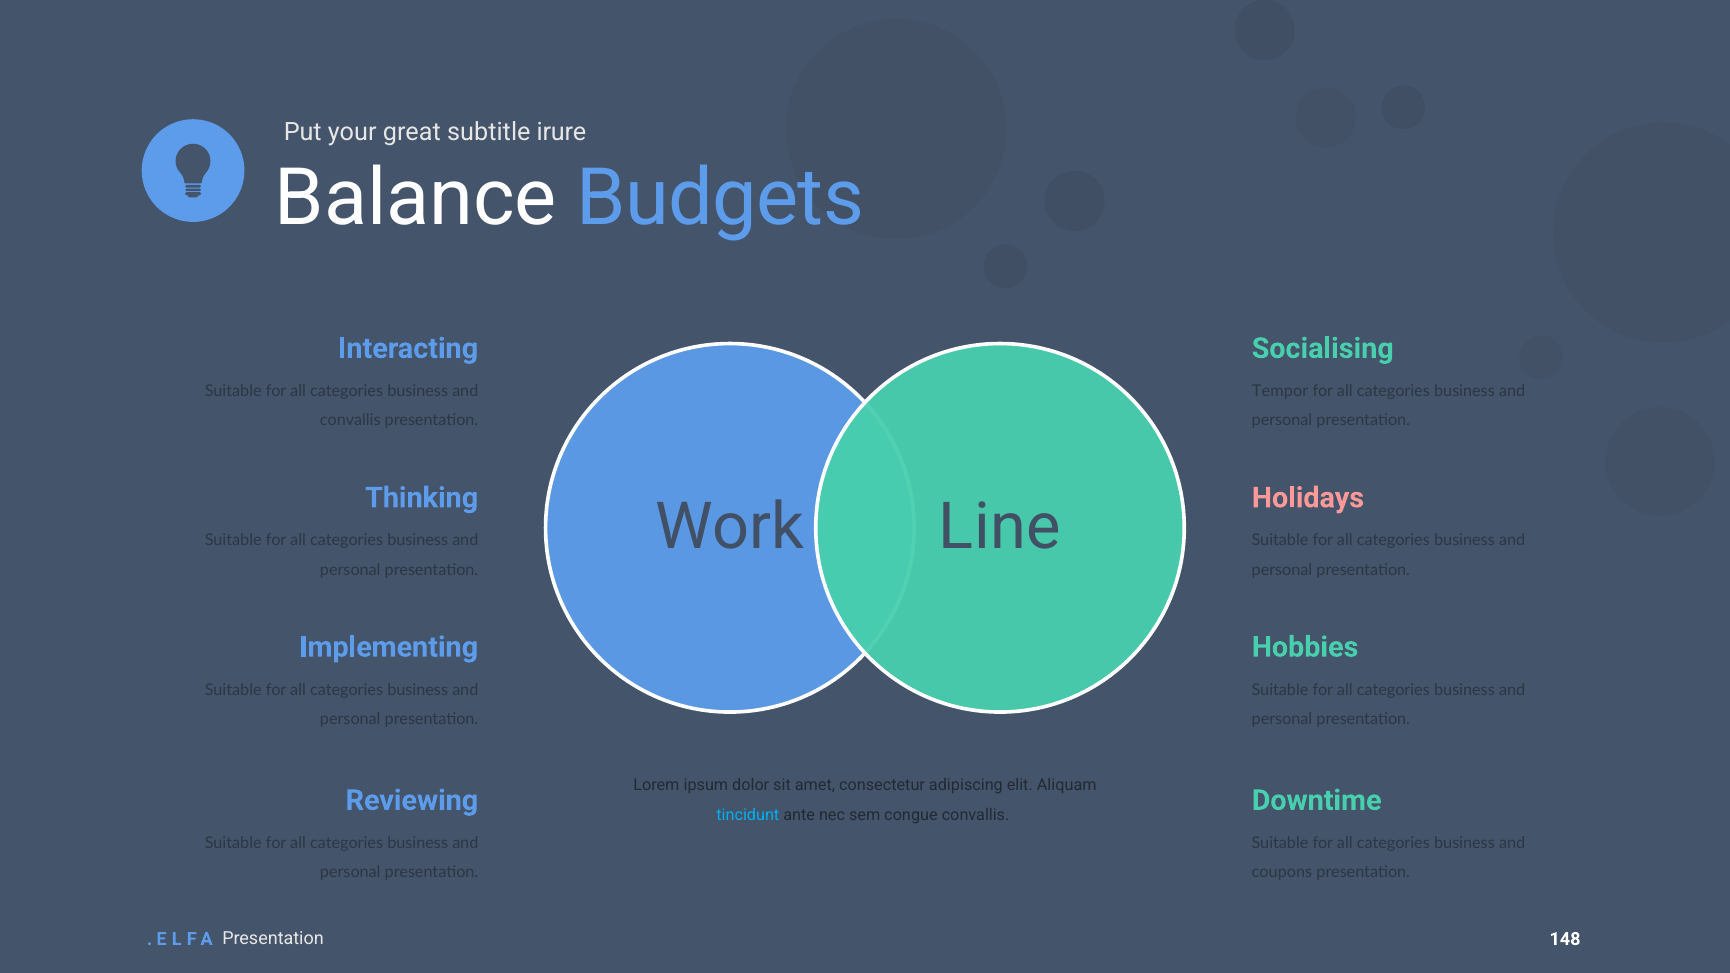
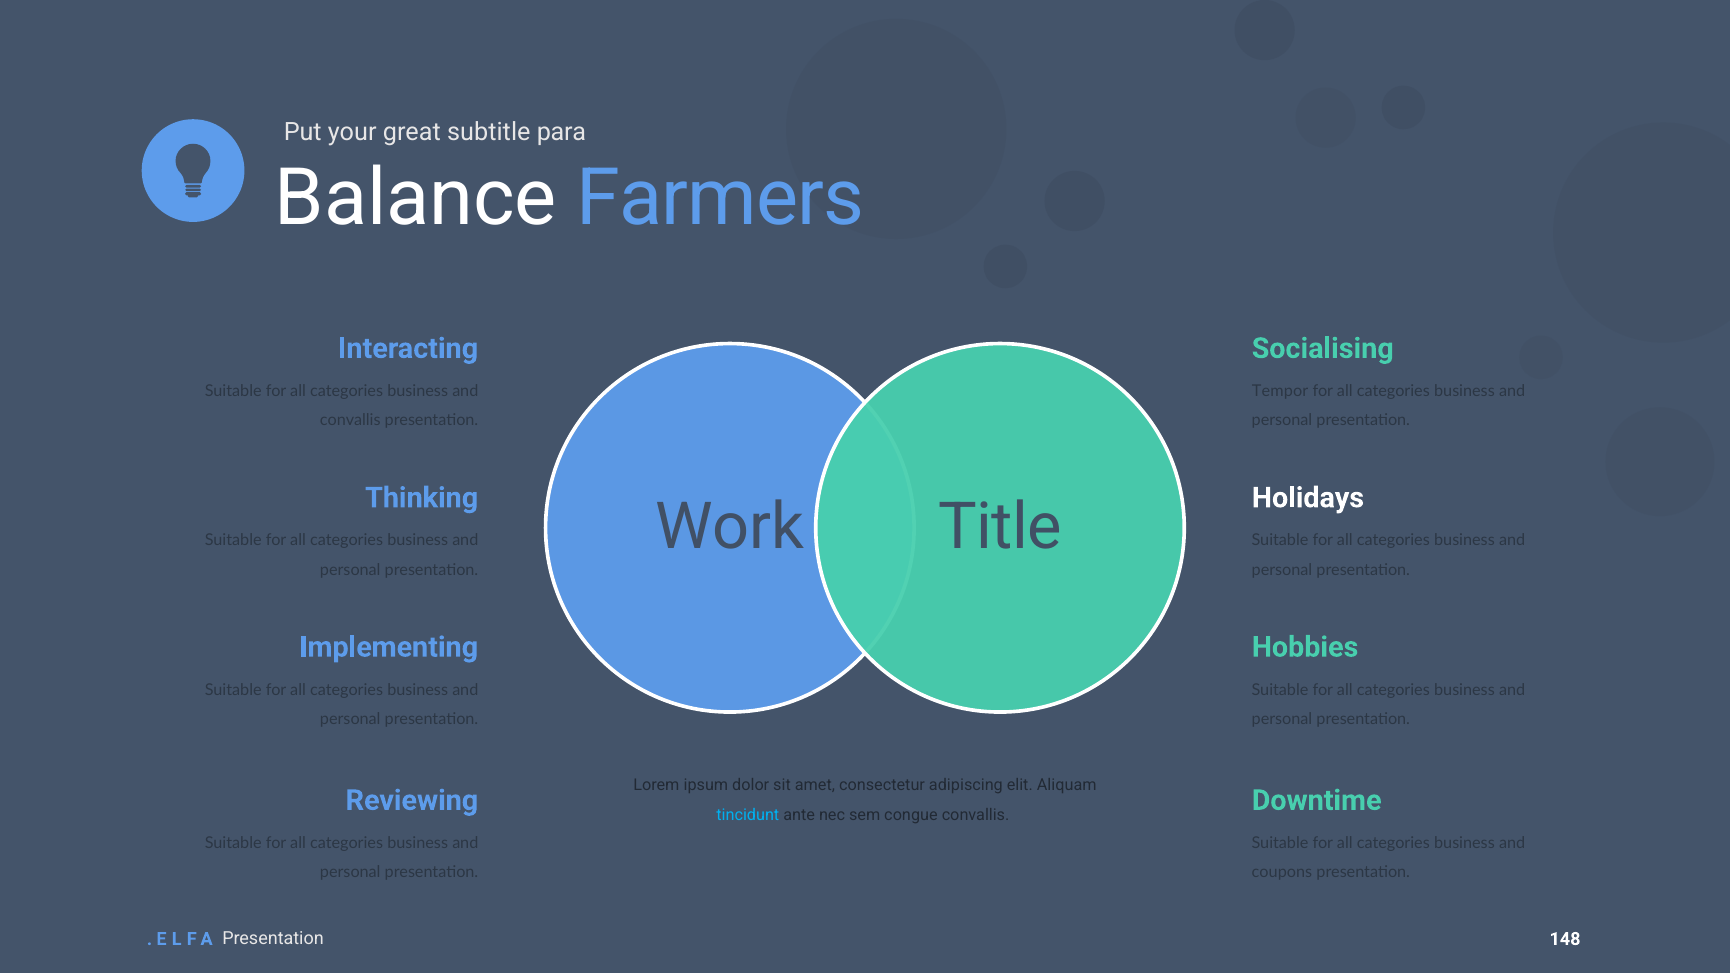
irure: irure -> para (561, 132)
Budgets: Budgets -> Farmers (721, 198)
Holidays colour: pink -> white (1308, 498)
Line: Line -> Title (1000, 527)
